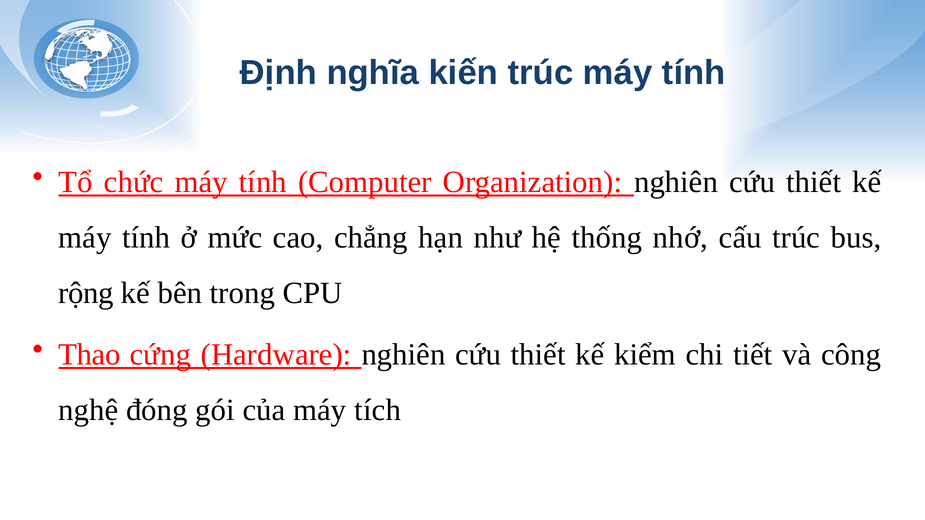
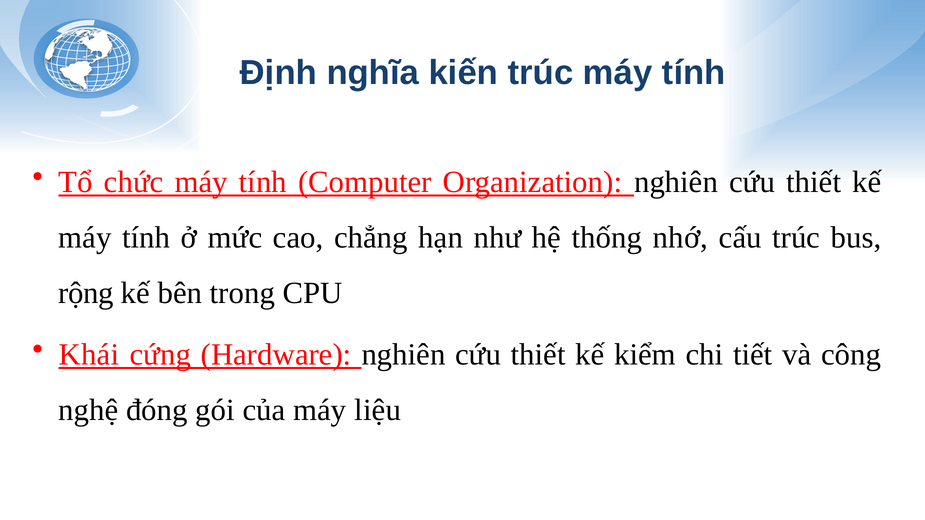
Thao: Thao -> Khái (89, 355)
tích: tích -> liệu (378, 410)
